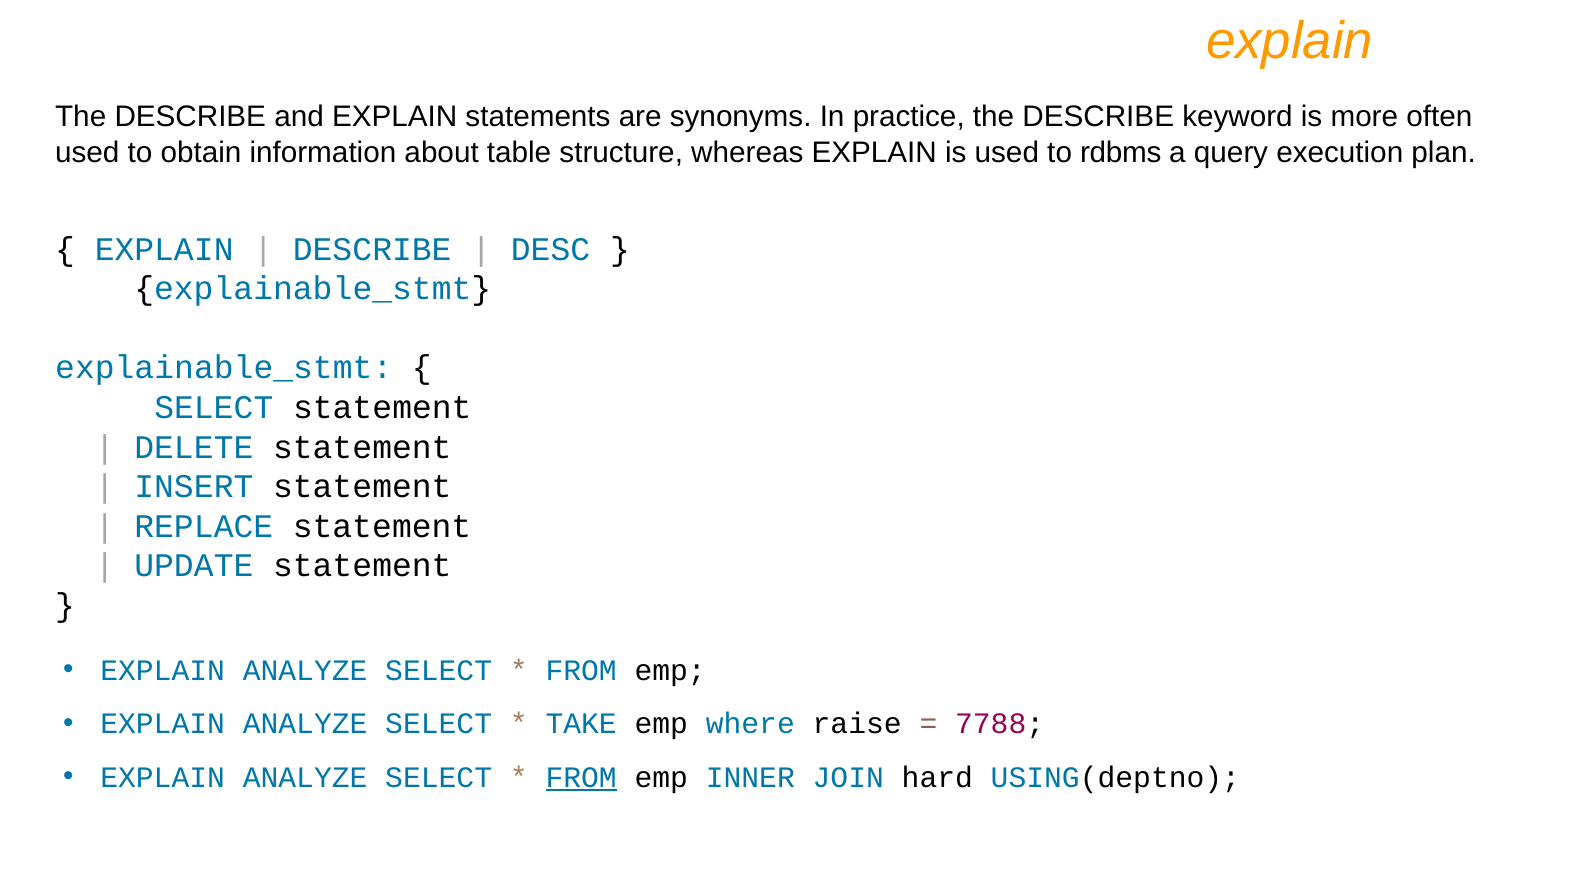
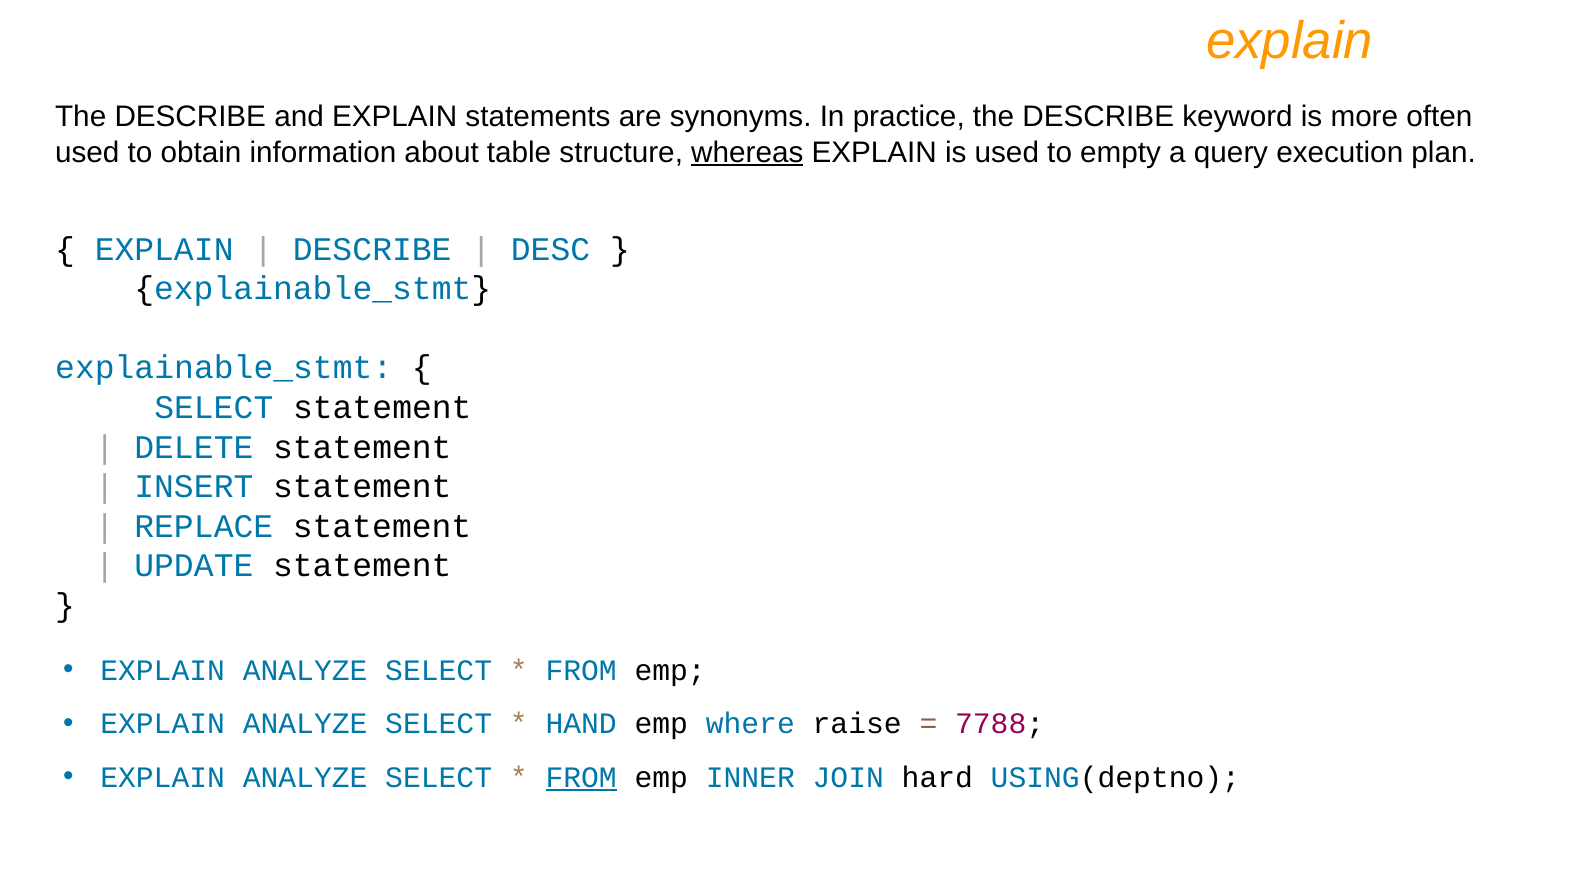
whereas underline: none -> present (747, 153)
rdbms: rdbms -> empty (1121, 153)
TAKE: TAKE -> HAND (581, 725)
